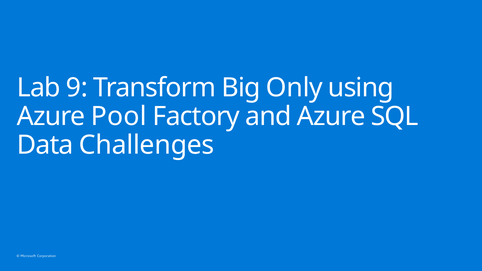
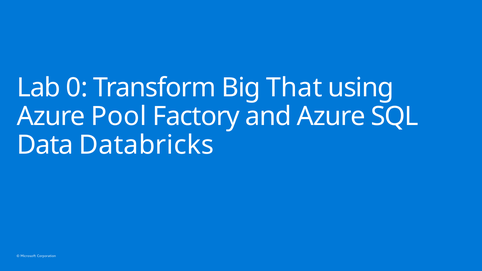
9: 9 -> 0 (77, 88)
Only: Only -> That (294, 88)
Challenges: Challenges -> Databricks (146, 145)
